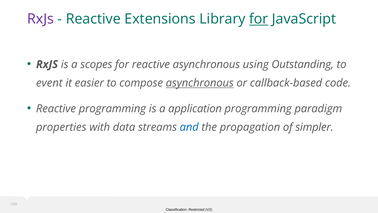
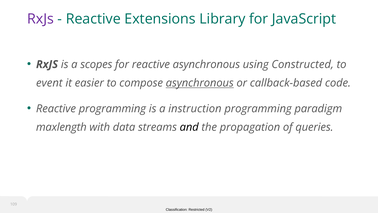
for underline: present -> none (259, 19)
Outstanding: Outstanding -> Constructed (303, 64)
application: application -> instruction (195, 108)
properties: properties -> maxlength (61, 127)
and colour: blue -> black (189, 127)
simpler: simpler -> queries (314, 127)
